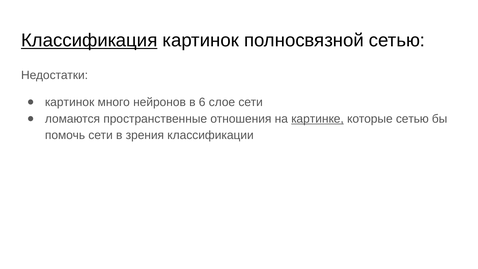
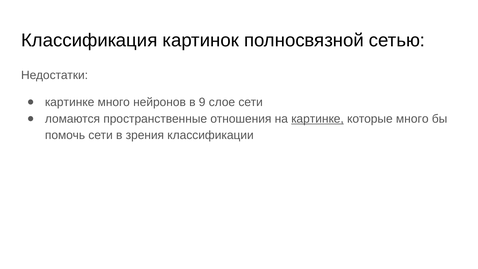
Классификация underline: present -> none (89, 40)
картинок: картинок -> картинке (70, 102)
6: 6 -> 9 (202, 102)
которые сетью: сетью -> много (412, 119)
